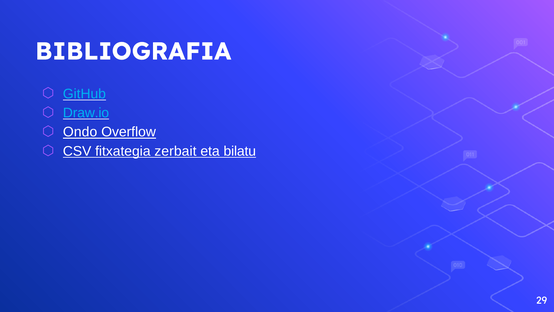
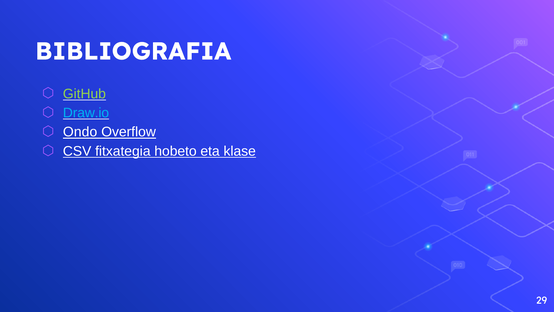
GitHub colour: light blue -> light green (84, 94)
zerbait: zerbait -> hobeto (176, 151)
bilatu: bilatu -> klase (240, 151)
